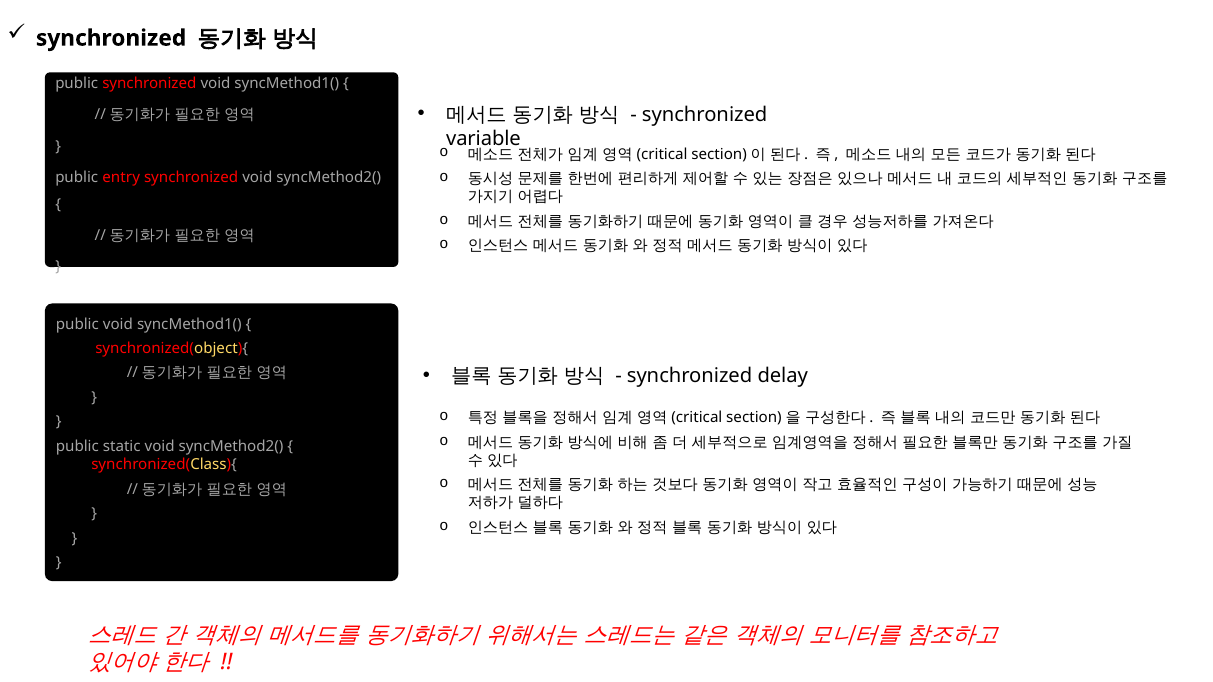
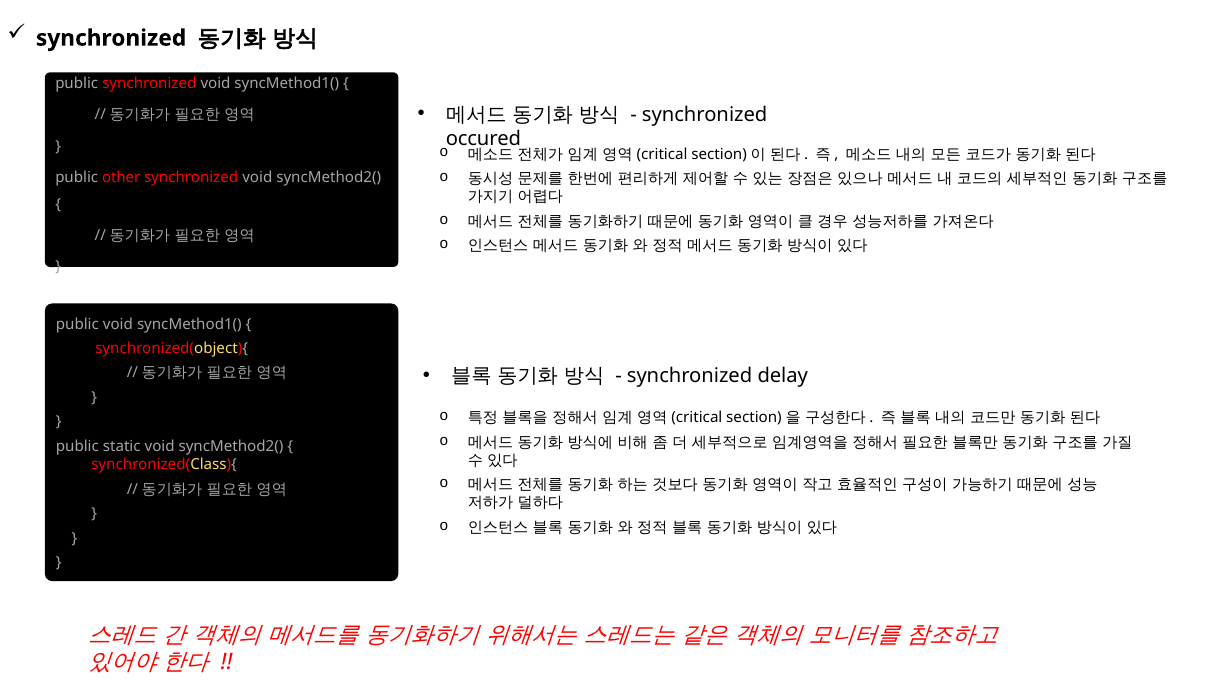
variable: variable -> occured (484, 139)
entry: entry -> other (121, 177)
